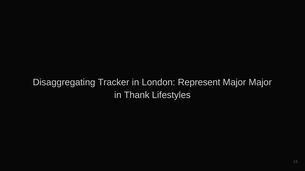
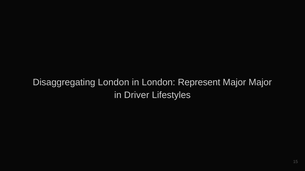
Disaggregating Tracker: Tracker -> London (114, 82)
Thank: Thank -> Driver (137, 95)
